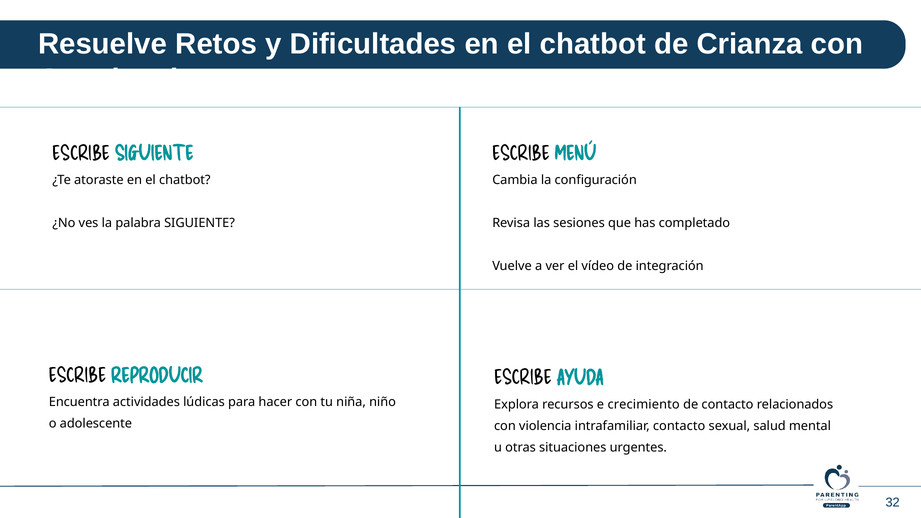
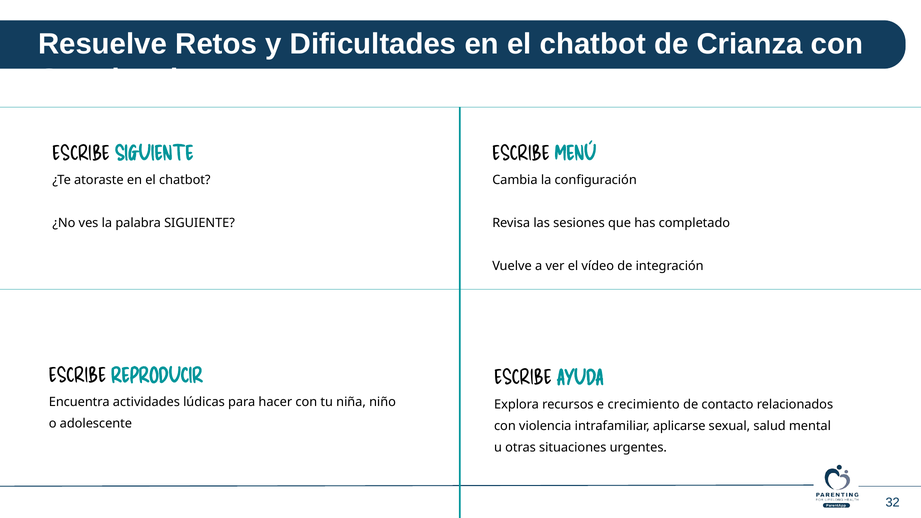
intrafamiliar contacto: contacto -> aplicarse (679, 426)
